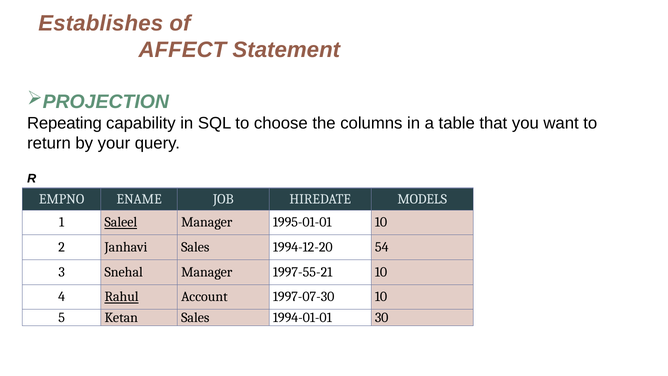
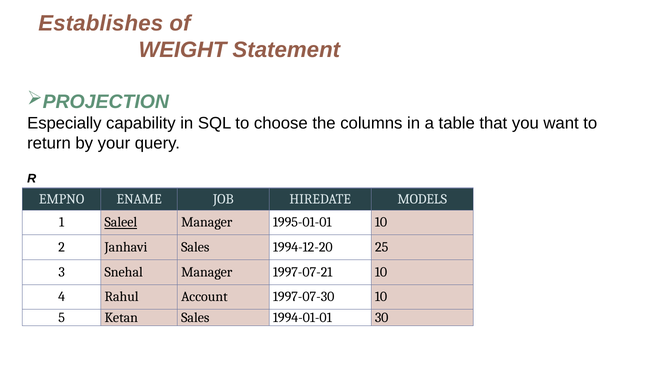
AFFECT: AFFECT -> WEIGHT (183, 50)
Repeating: Repeating -> Especially (64, 123)
54: 54 -> 25 (382, 247)
1997-55-21: 1997-55-21 -> 1997-07-21 (303, 272)
Rahul underline: present -> none (122, 297)
